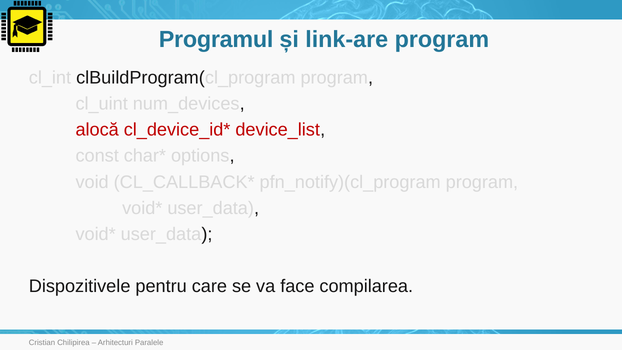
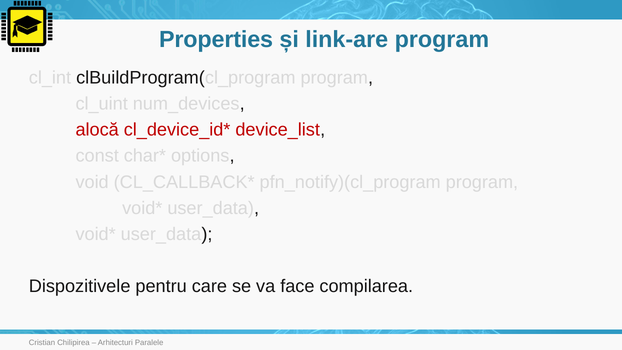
Programul: Programul -> Properties (216, 40)
